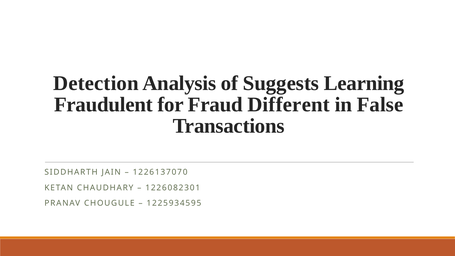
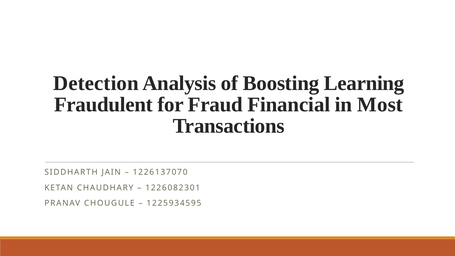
Suggests: Suggests -> Boosting (281, 83)
Different: Different -> Financial (289, 105)
False: False -> Most (380, 105)
